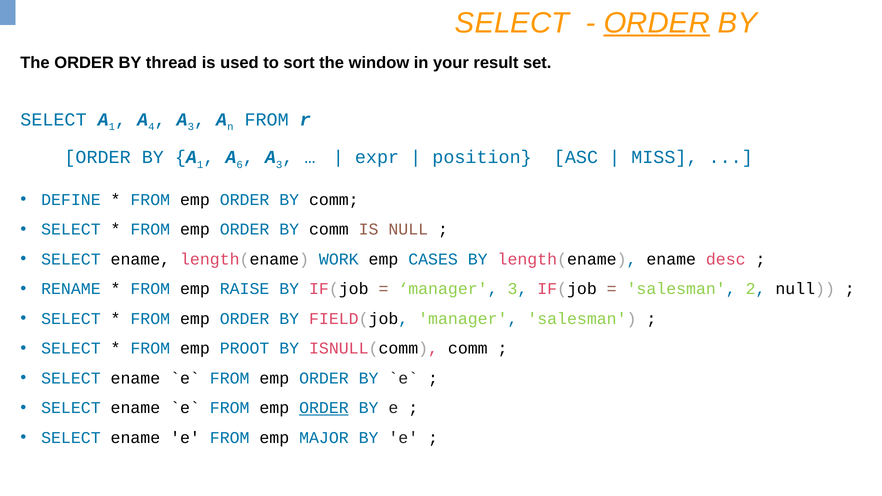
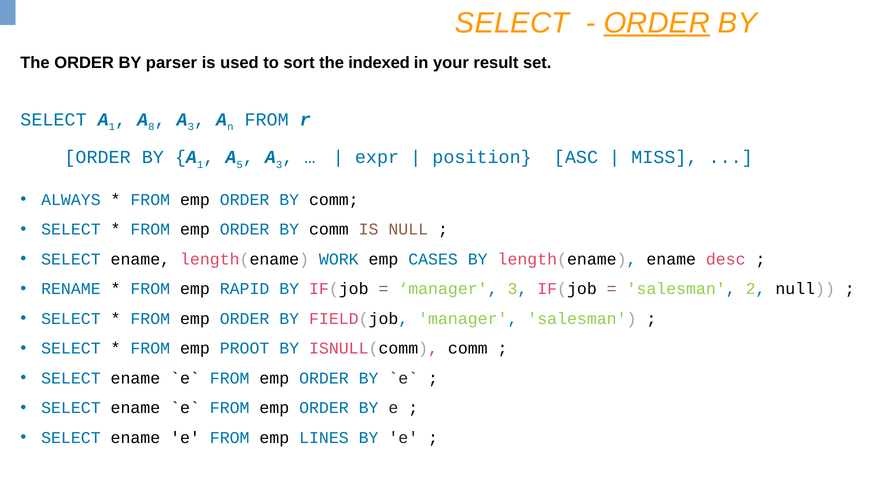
thread: thread -> parser (171, 63)
window: window -> indexed (379, 63)
4: 4 -> 8 (151, 127)
6: 6 -> 5 (240, 165)
DEFINE: DEFINE -> ALWAYS (71, 200)
RAISE: RAISE -> RAPID (245, 289)
ORDER underline: present -> none (324, 408)
MAJOR: MAJOR -> LINES (324, 438)
